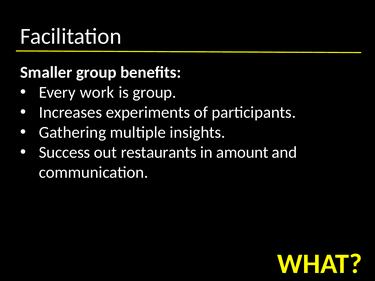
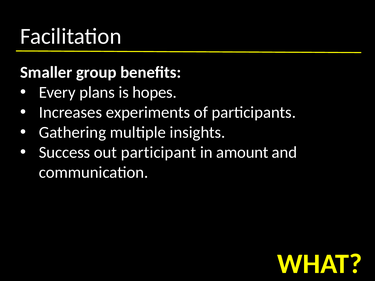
work: work -> plans (97, 93)
is group: group -> hopes (155, 93)
restaurants: restaurants -> participant (159, 153)
